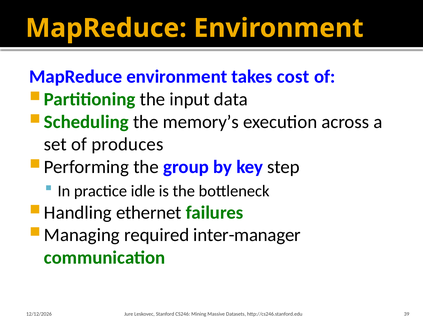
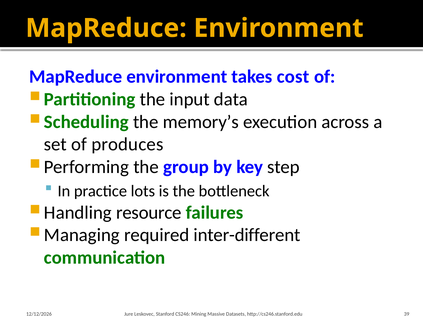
idle: idle -> lots (143, 191)
ethernet: ethernet -> resource (149, 213)
inter-manager: inter-manager -> inter-different (247, 235)
